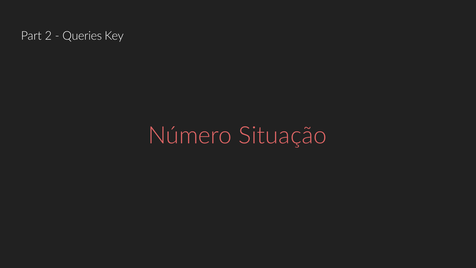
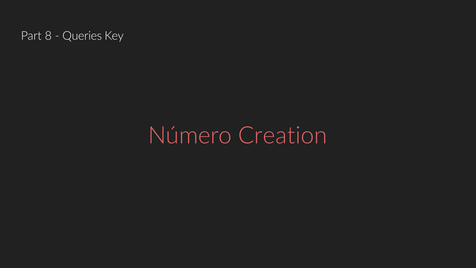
2: 2 -> 8 (48, 36)
Situação: Situação -> Creation (283, 136)
